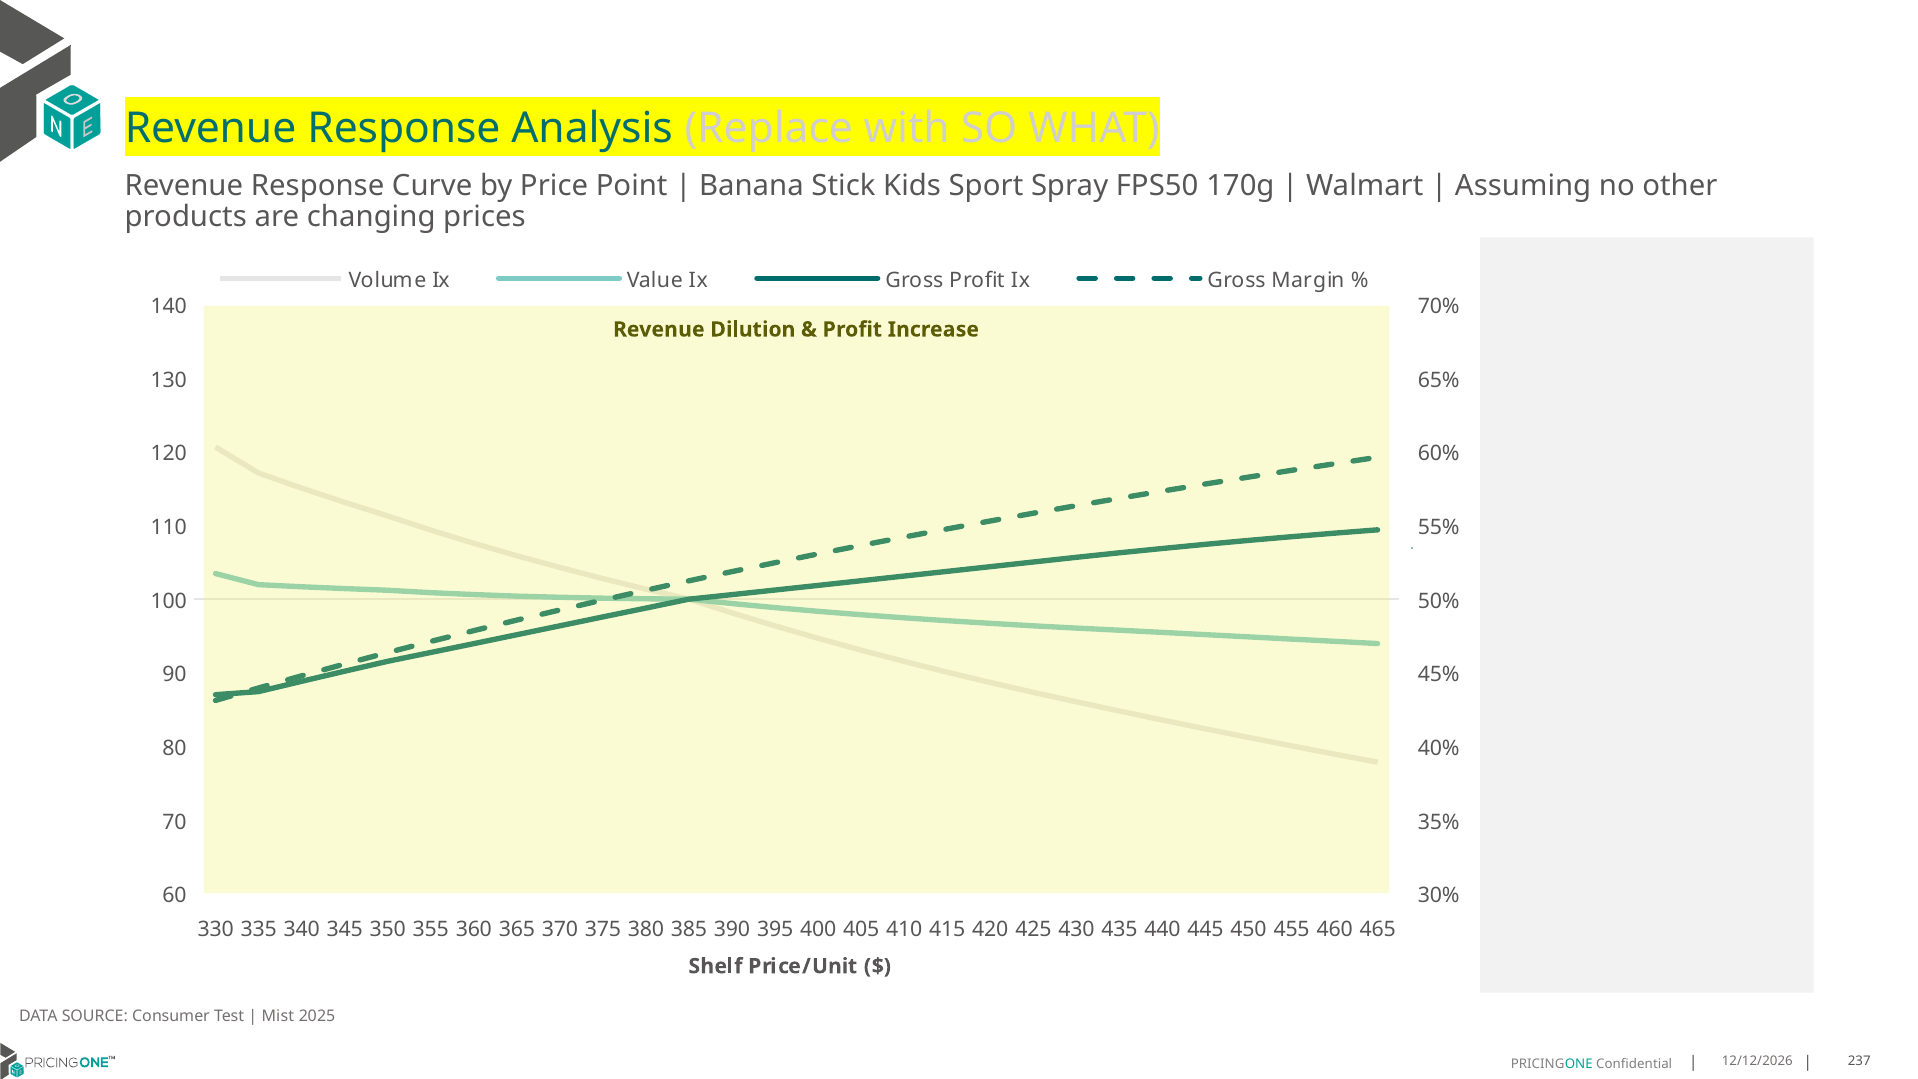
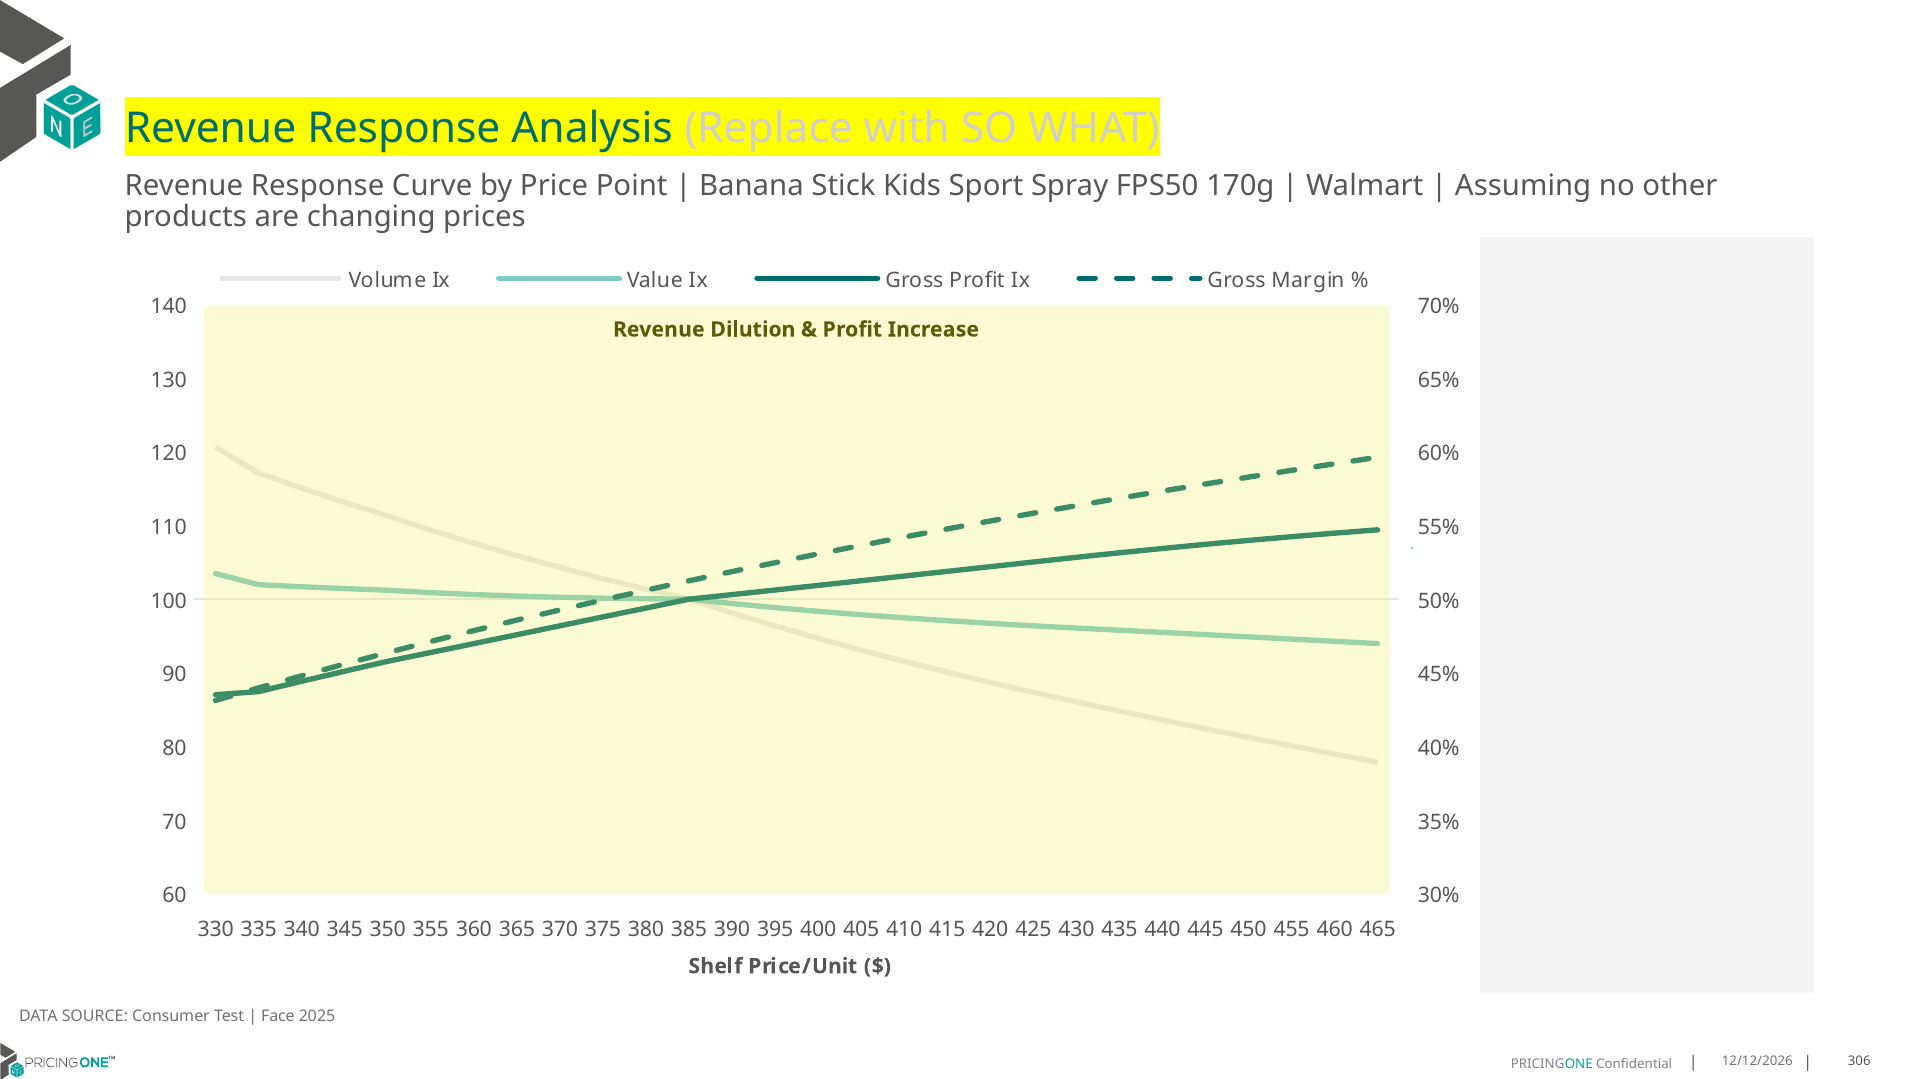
Mist: Mist -> Face (278, 1016)
237: 237 -> 306 (1859, 1061)
